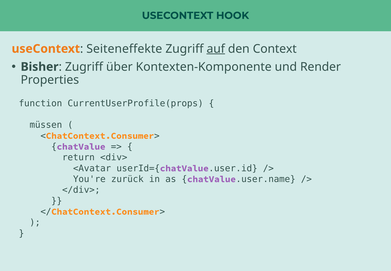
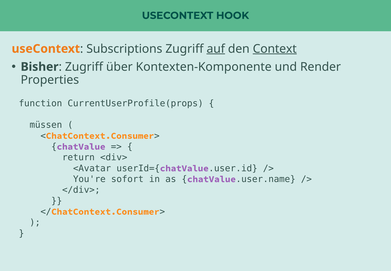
Seiteneffekte: Seiteneffekte -> Subscriptions (124, 49)
Context underline: none -> present (275, 49)
zurück: zurück -> sofort (127, 179)
